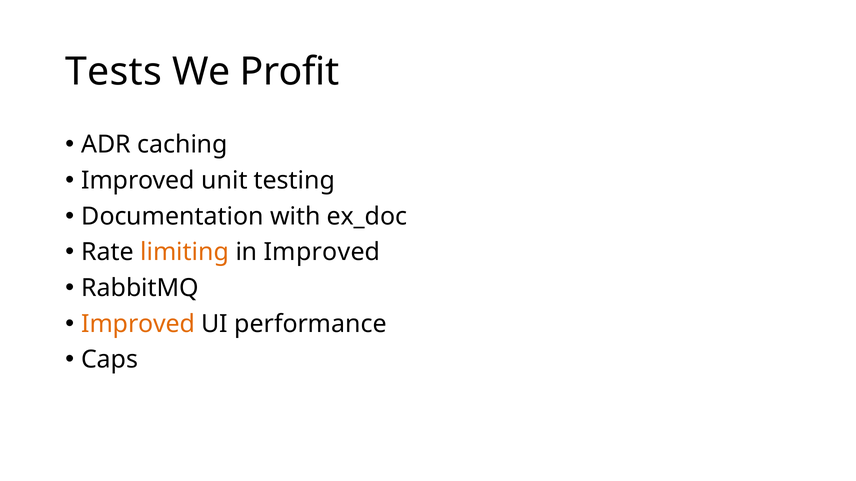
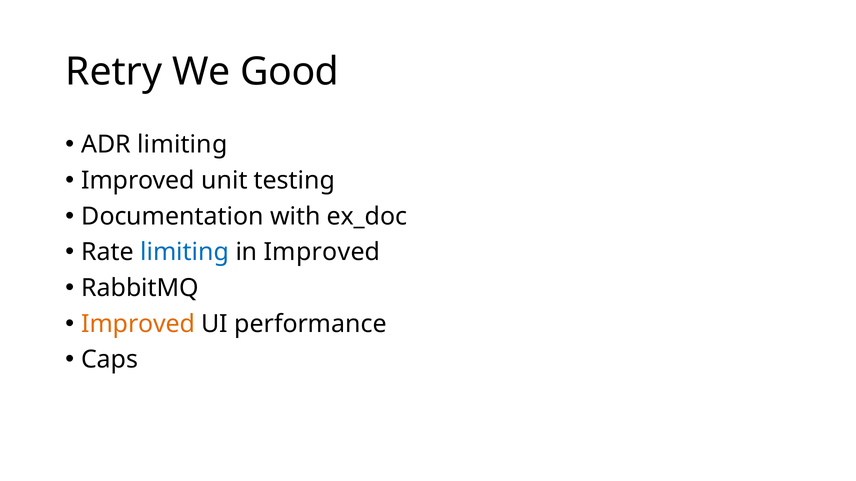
Tests: Tests -> Retry (114, 72)
Profit: Profit -> Good (290, 72)
ADR caching: caching -> limiting (182, 145)
limiting colour: orange -> blue (185, 252)
